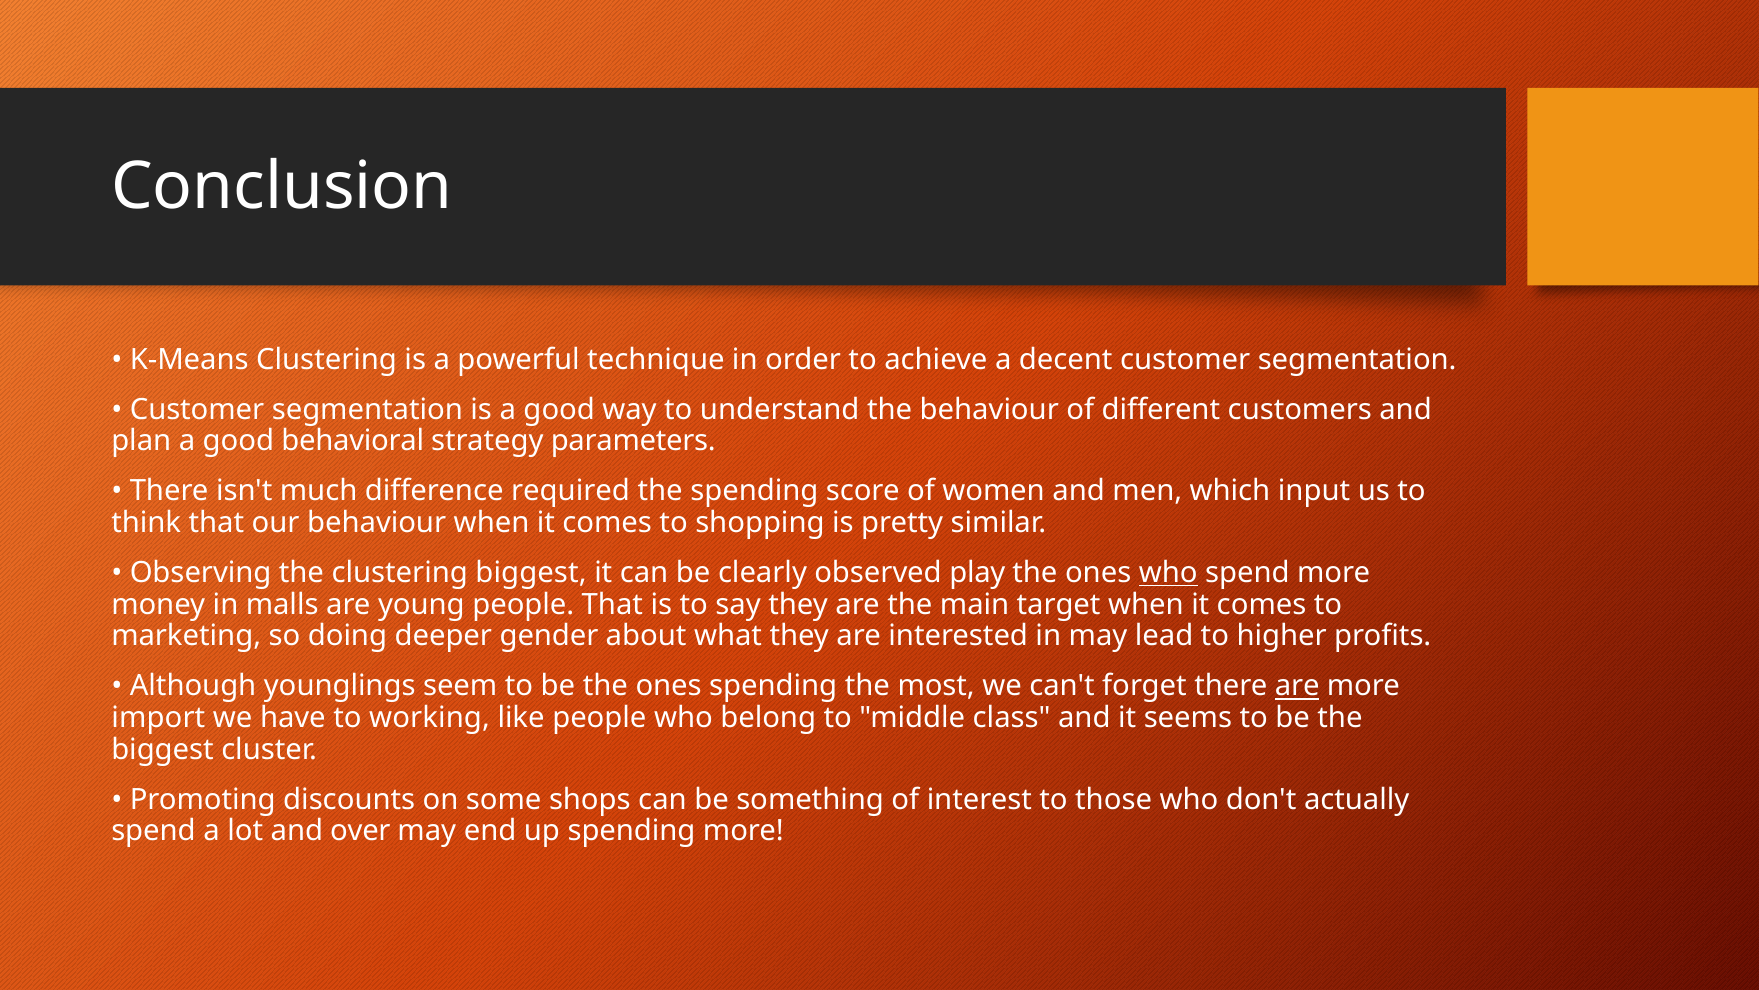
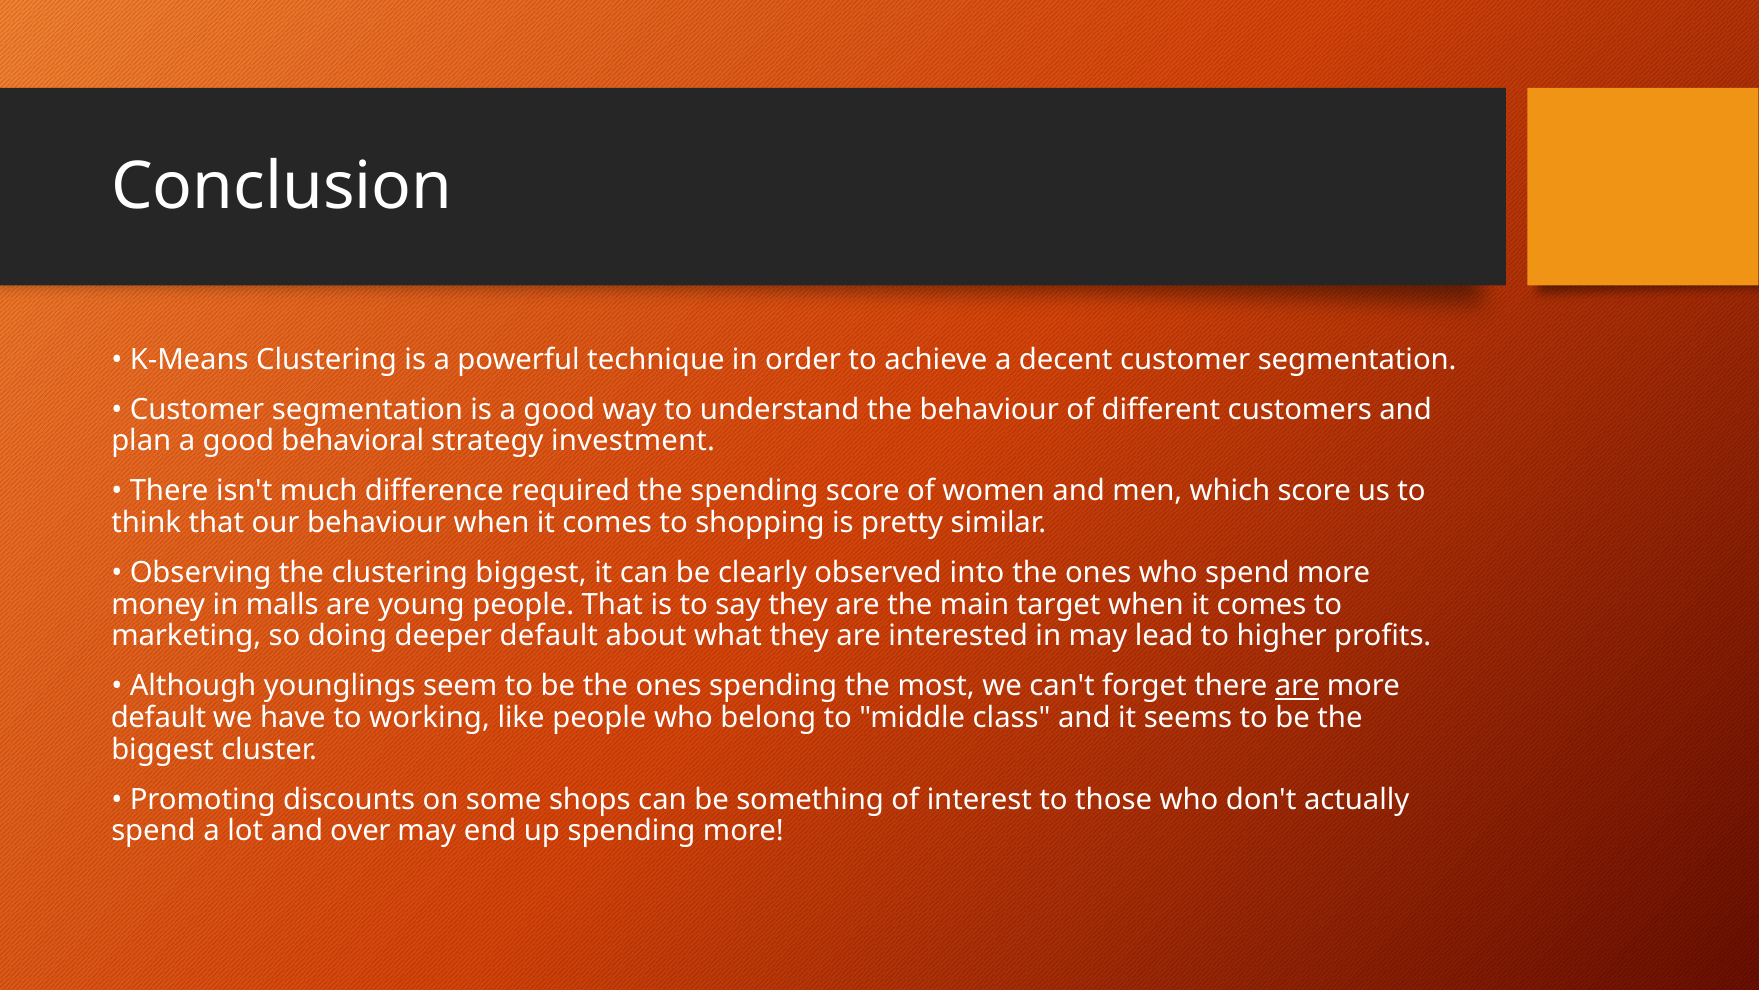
parameters: parameters -> investment (633, 441)
which input: input -> score (1314, 491)
play: play -> into (977, 573)
who underline: present -> none (1168, 573)
deeper gender: gender -> default (549, 636)
import: import -> default (159, 717)
